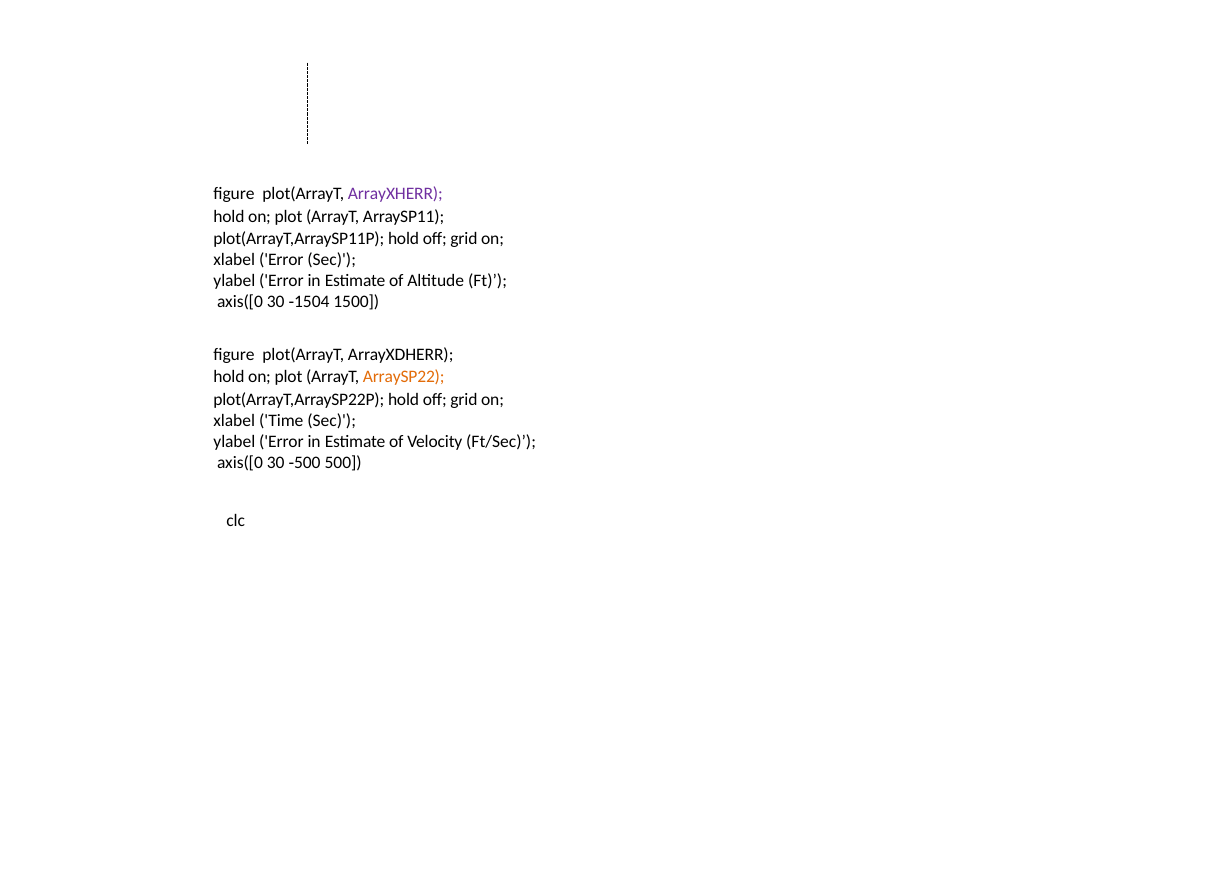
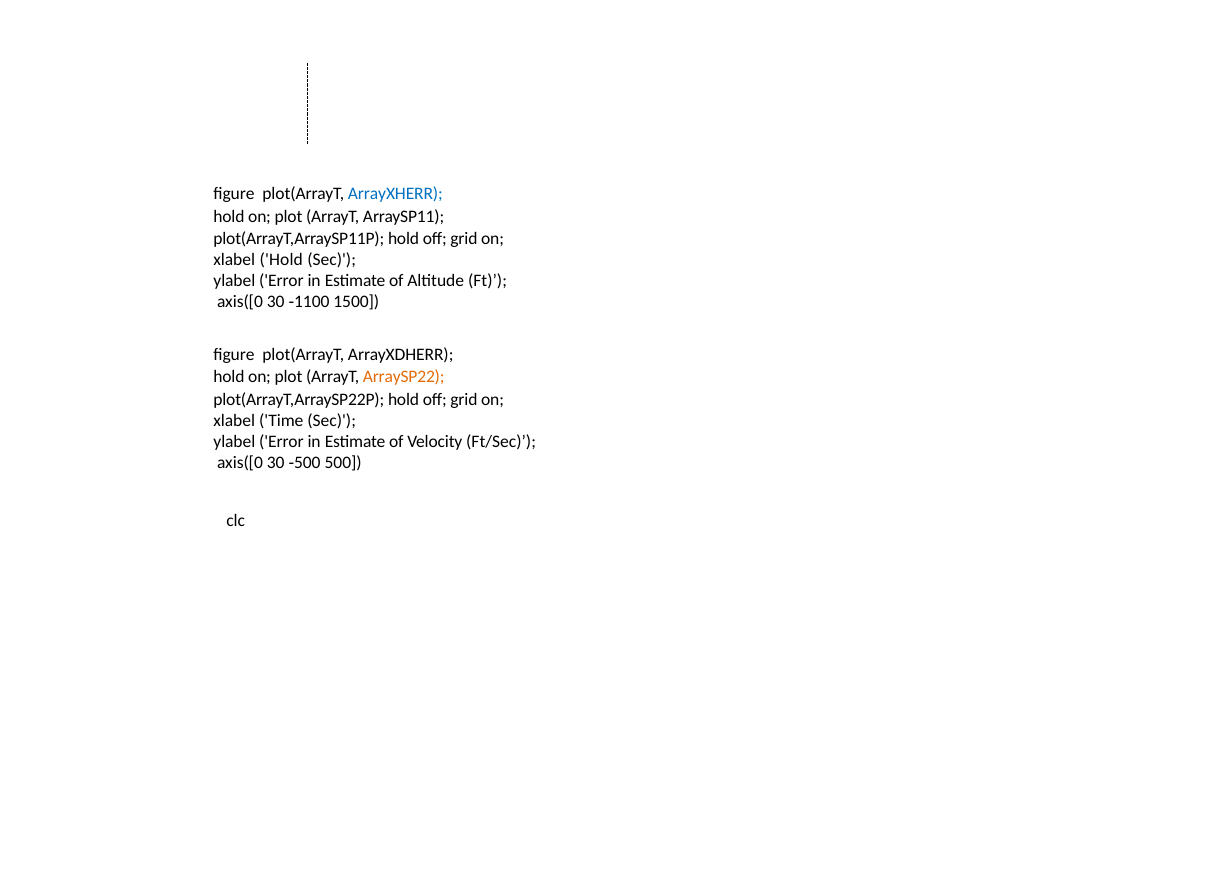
ArrayXHERR colour: purple -> blue (395, 194)
xlabel Error: Error -> Hold (281, 260)
1504: 1504 -> 1100 (312, 302)
